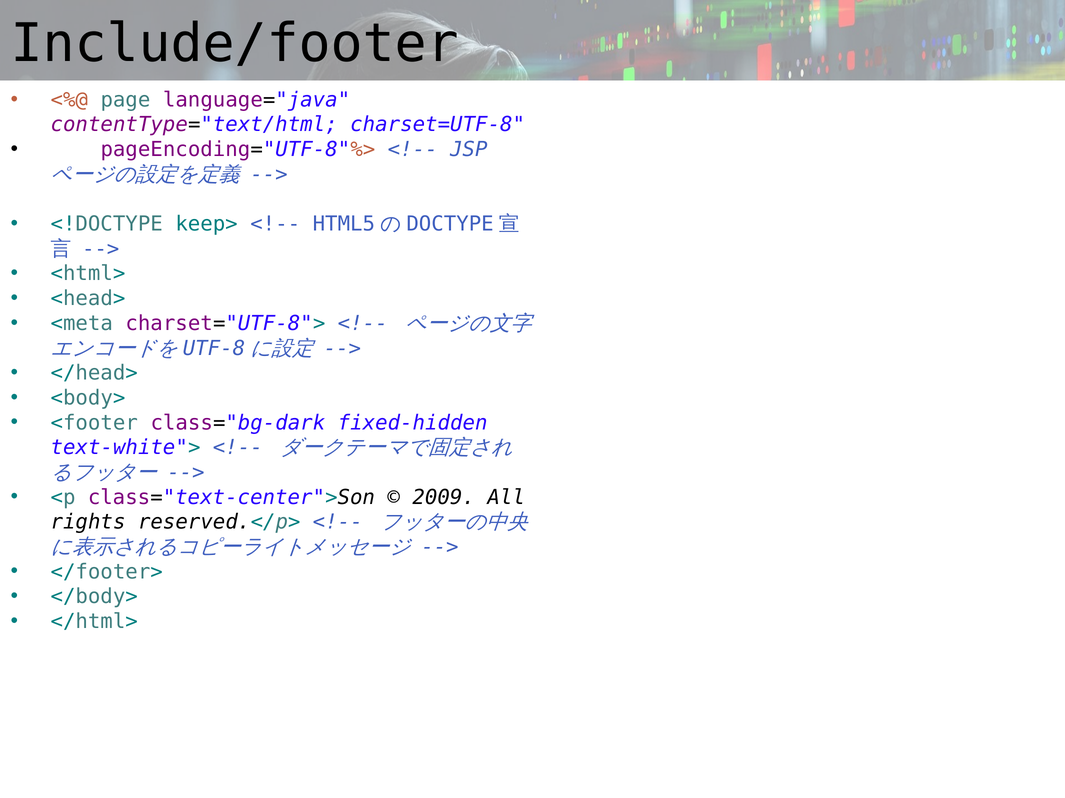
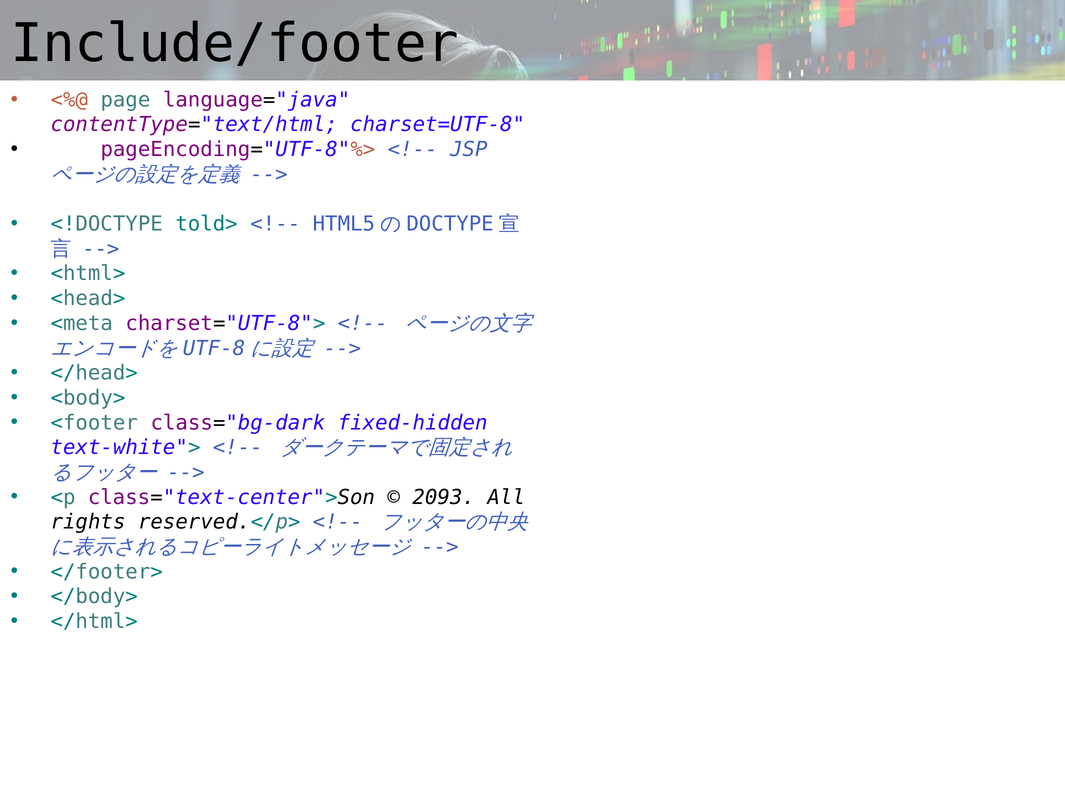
keep>: keep> -> told> (207, 224)
2009: 2009 -> 2093 (444, 498)
